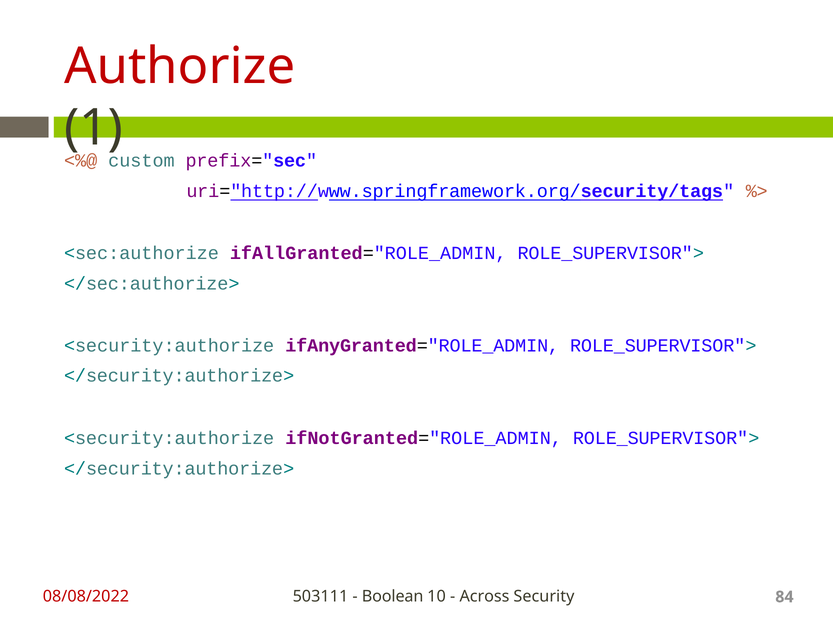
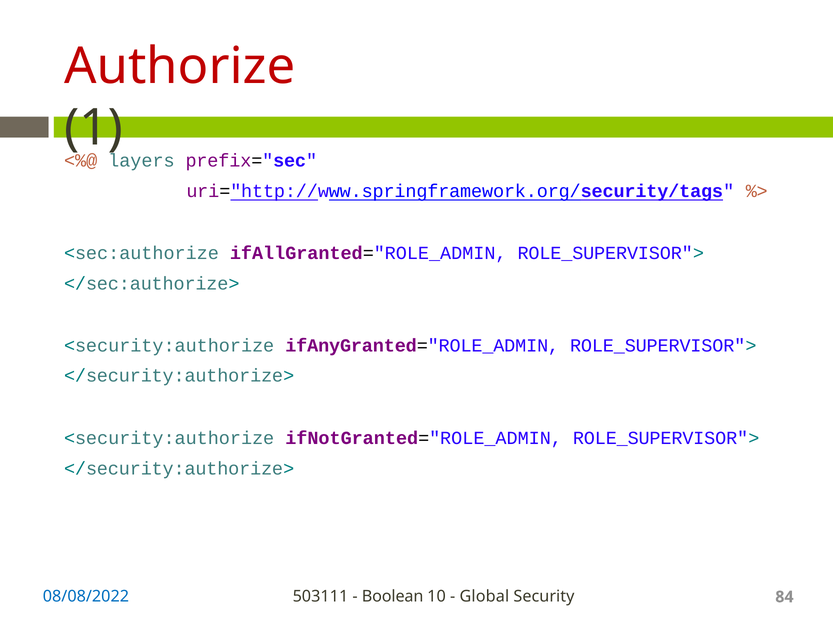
custom: custom -> layers (141, 161)
08/08/2022 colour: red -> blue (86, 596)
Across: Across -> Global (484, 596)
